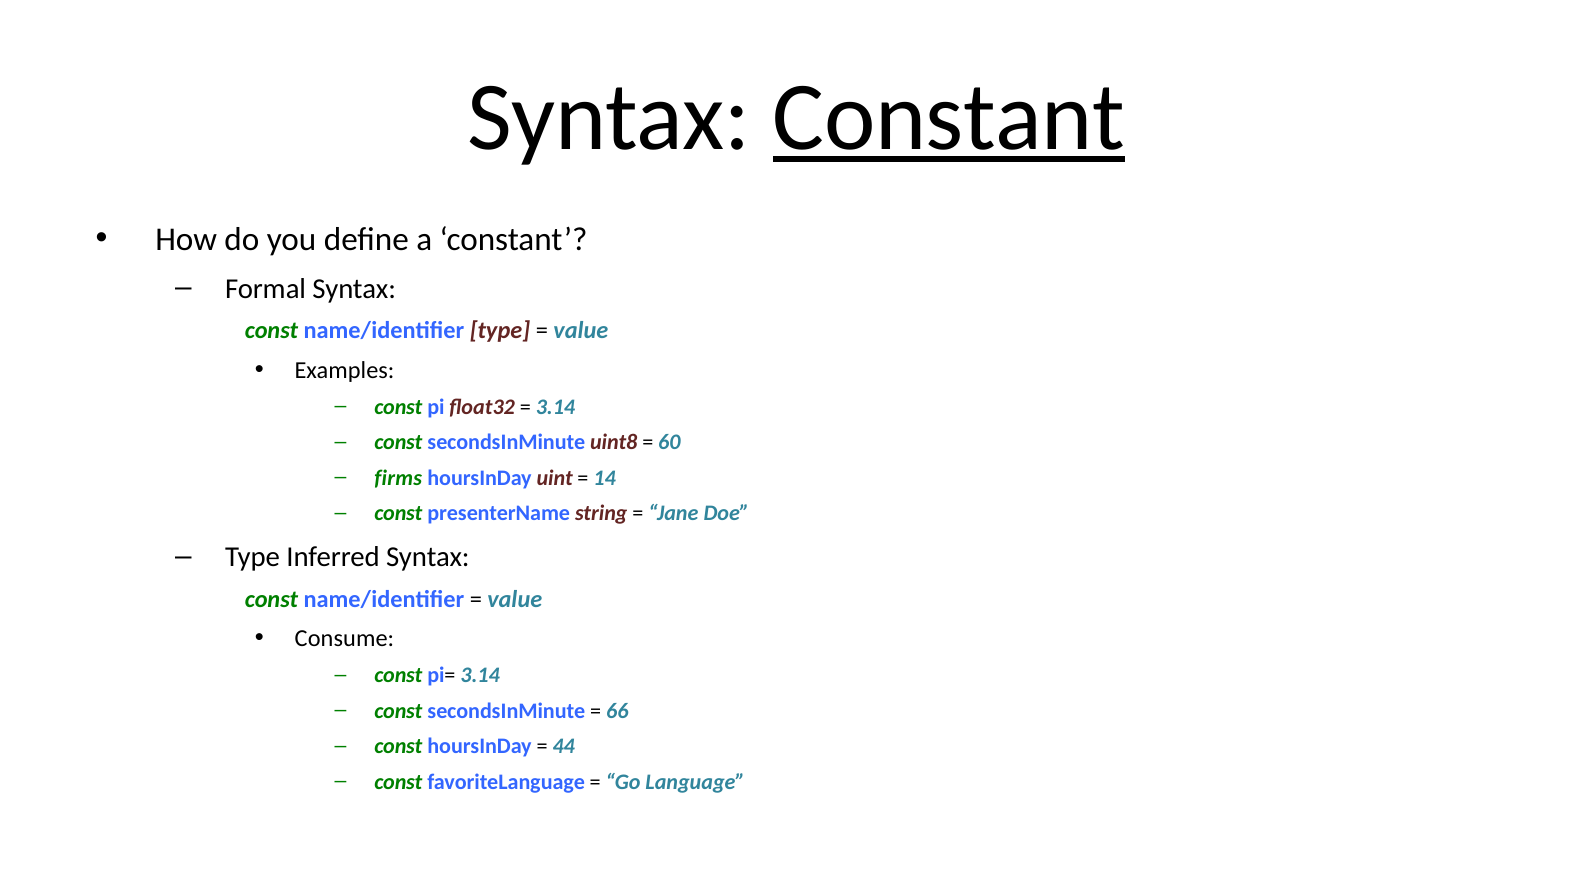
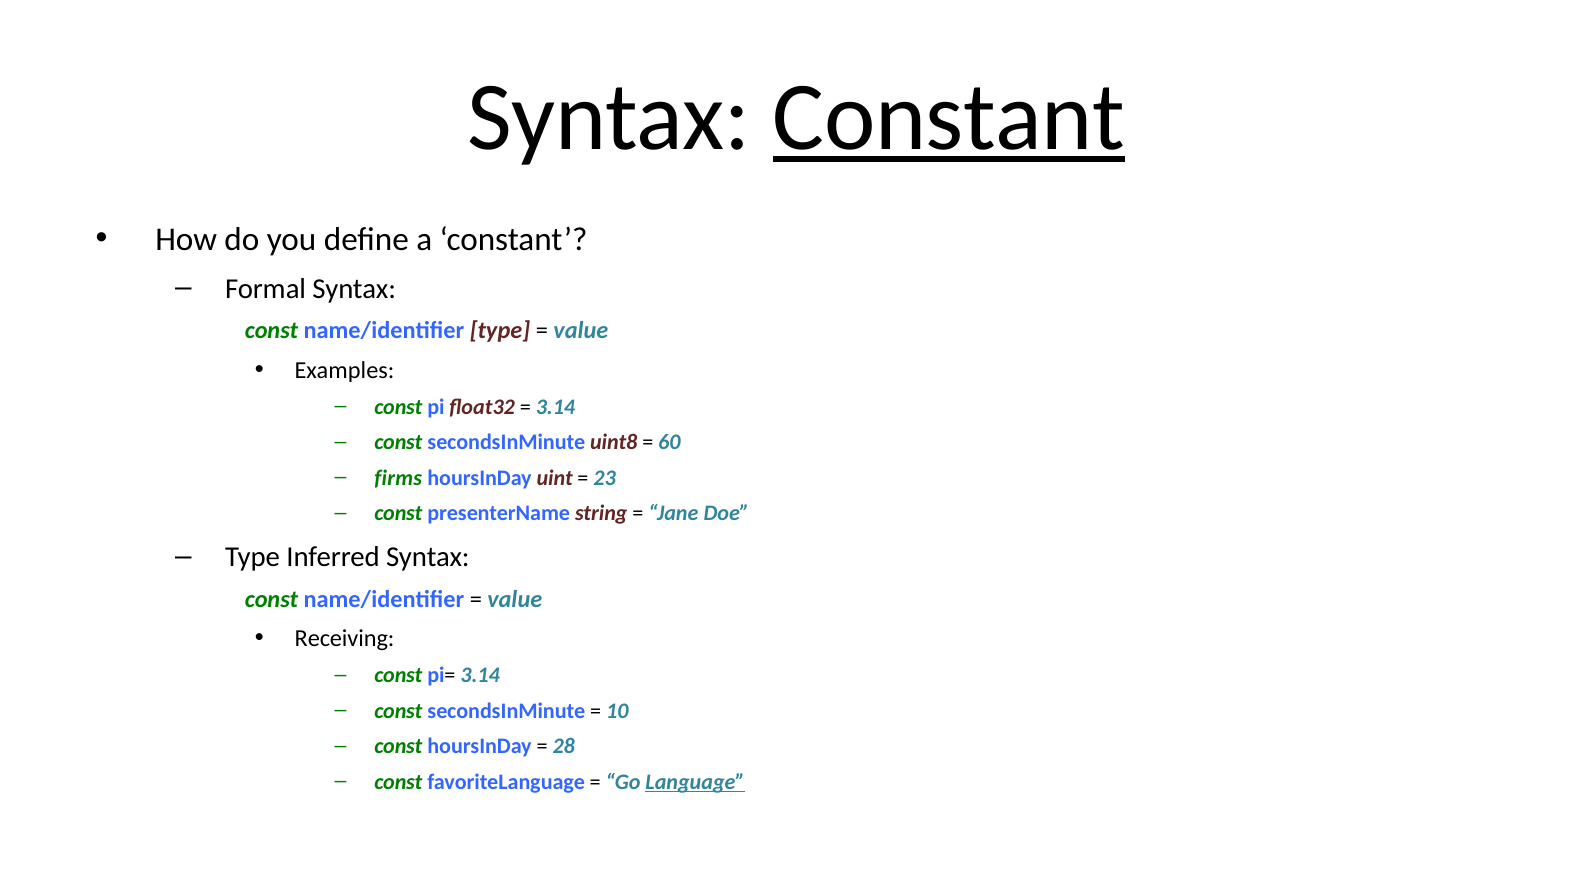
14: 14 -> 23 (605, 478)
Consume: Consume -> Receiving (345, 639)
66: 66 -> 10 (617, 711)
44: 44 -> 28 (564, 746)
Language underline: none -> present (695, 782)
